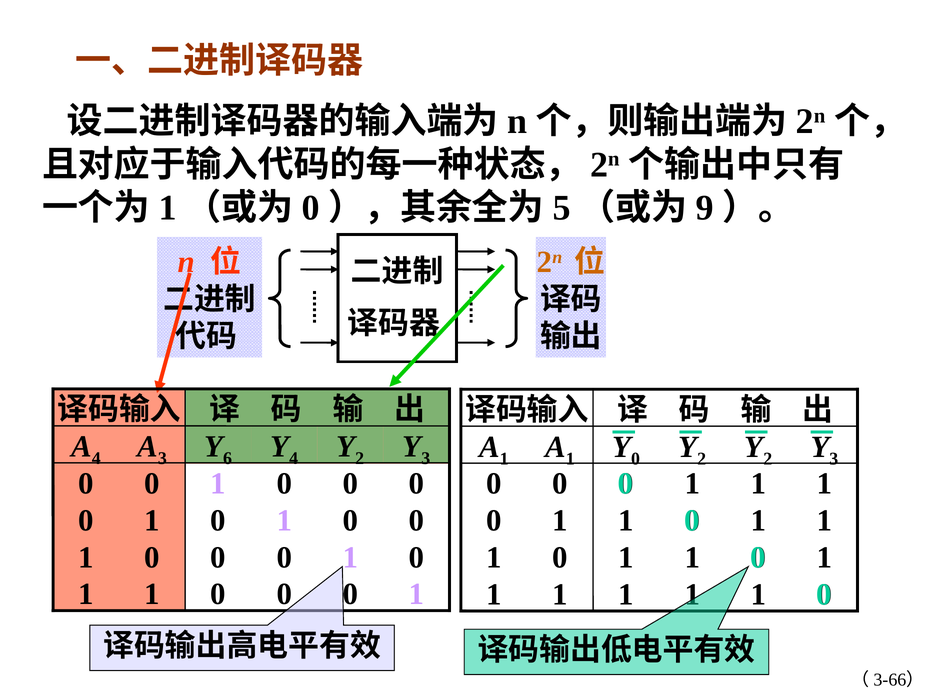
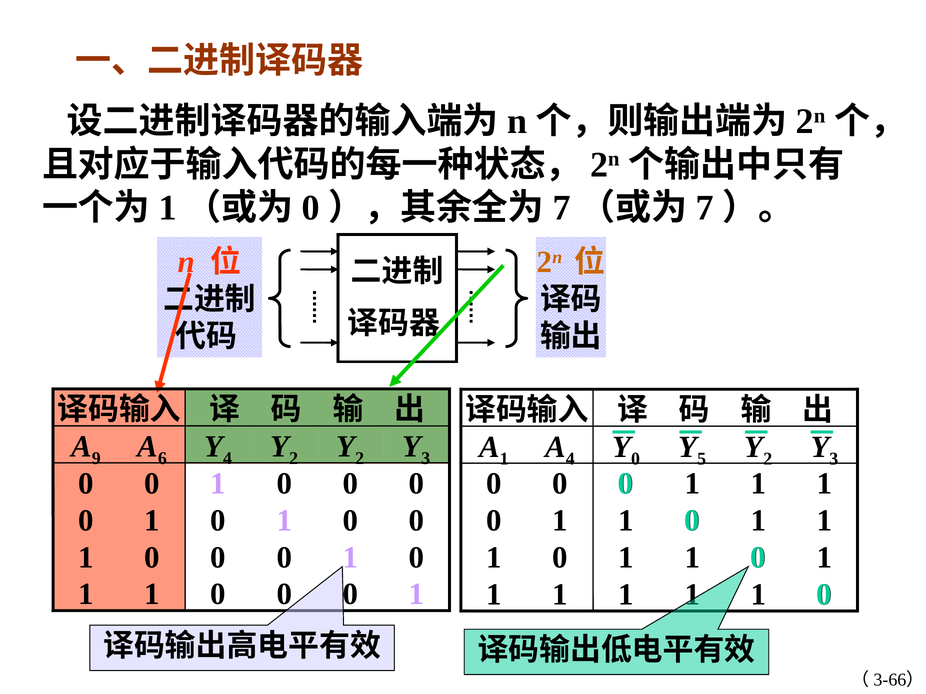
5: 5 -> 7 (562, 208)
9: 9 -> 7 (705, 208)
4: 4 -> 9 (96, 459)
3: 3 -> 6 (162, 459)
6: 6 -> 4 (228, 459)
4: 4 -> 2 (294, 459)
1: 1 -> 4 (570, 459)
2: 2 -> 5 (702, 459)
